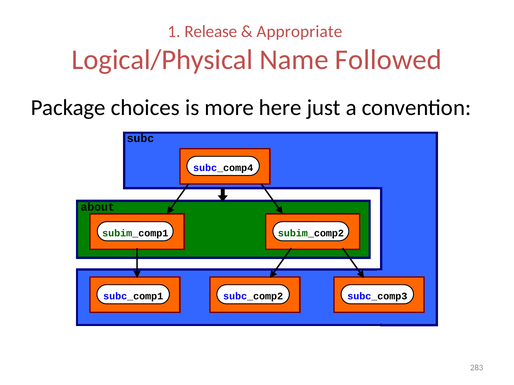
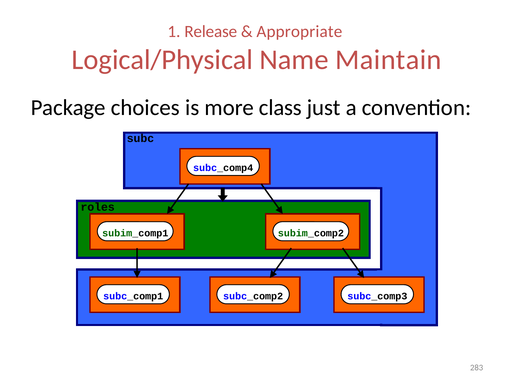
Followed: Followed -> Maintain (388, 60)
here: here -> class (280, 108)
about: about -> roles (98, 207)
